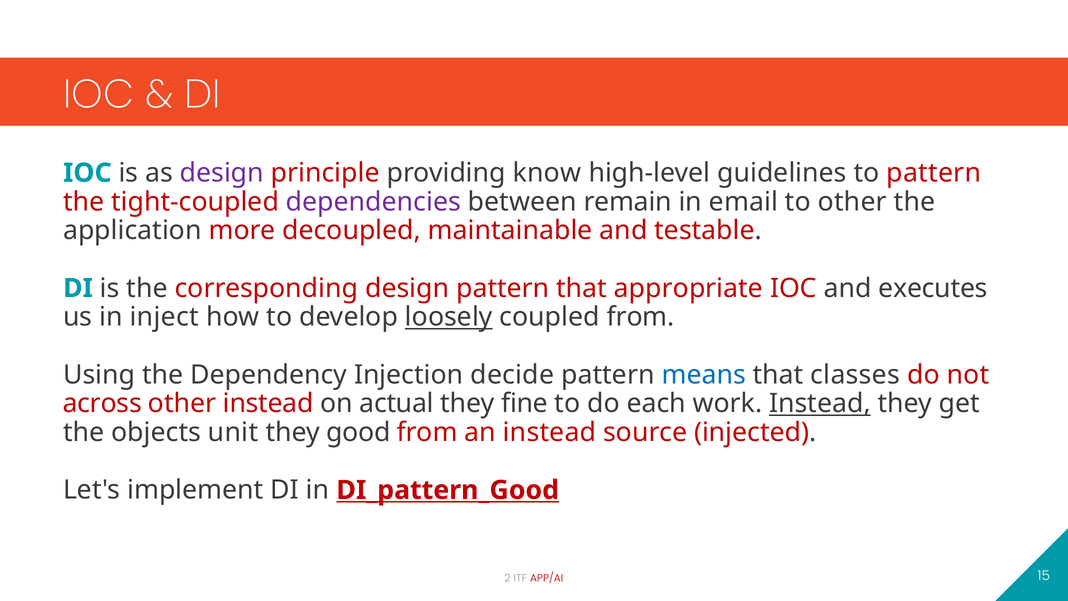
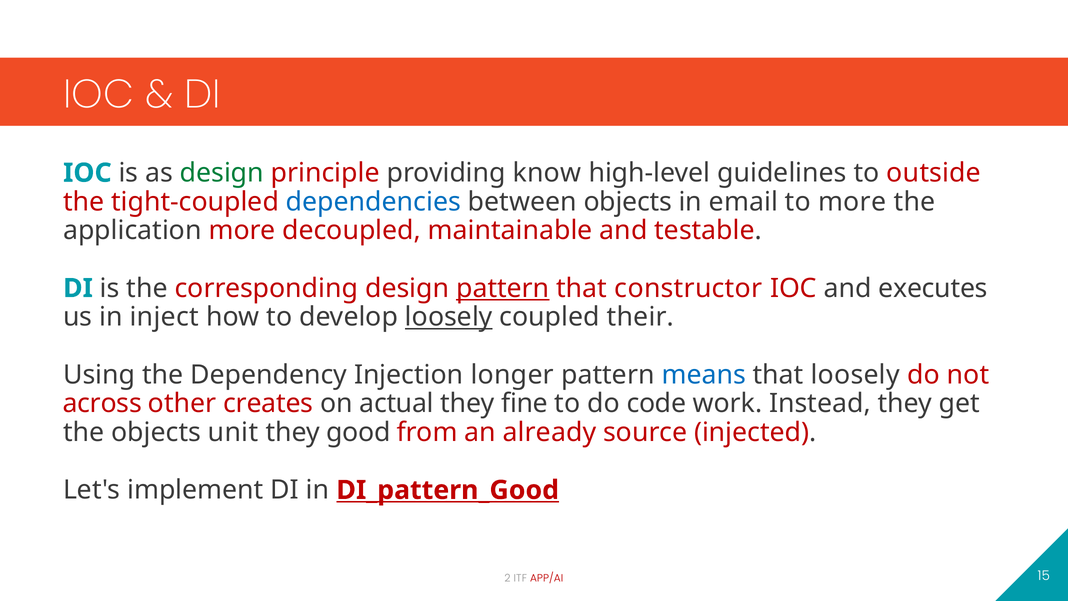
design colour: purple -> green (222, 173)
to pattern: pattern -> outside (934, 173)
dependencies colour: purple -> blue (373, 202)
between remain: remain -> objects (628, 202)
to other: other -> more (852, 202)
pattern underline: none -> present (503, 288)
appropriate: appropriate -> constructor (688, 288)
coupled from: from -> their (640, 317)
decide: decide -> longer (512, 375)
that classes: classes -> loosely (855, 375)
other instead: instead -> creates (268, 403)
each: each -> code (656, 403)
Instead underline: present -> none (820, 403)
an instead: instead -> already (550, 432)
